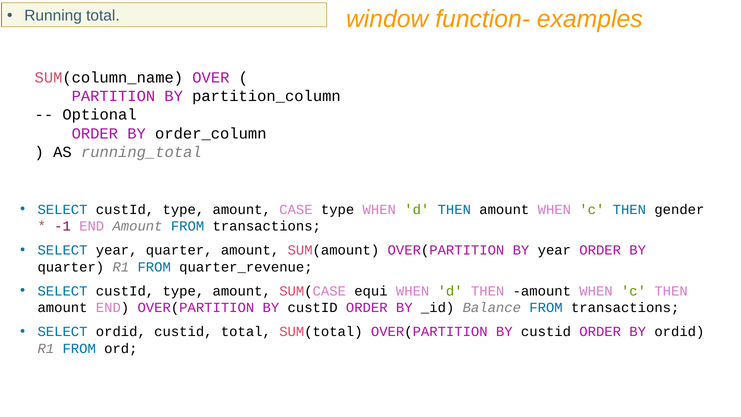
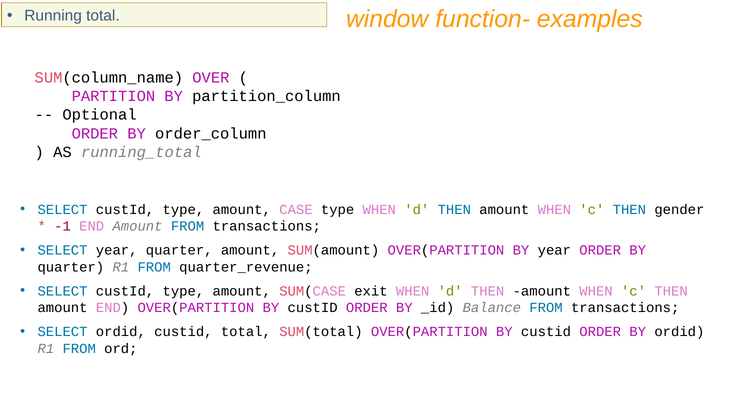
equi: equi -> exit (371, 291)
